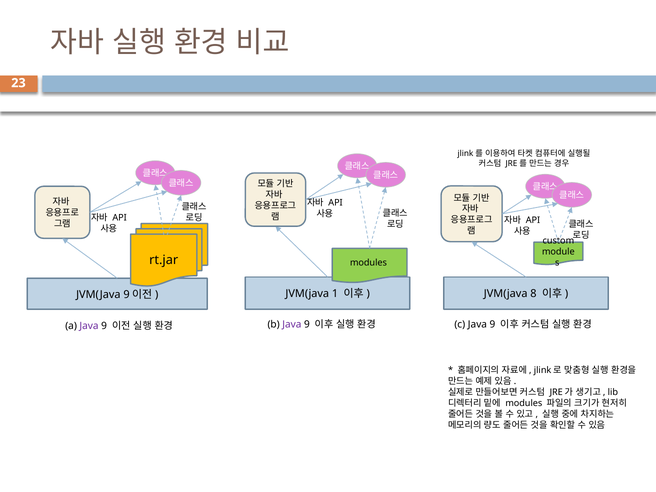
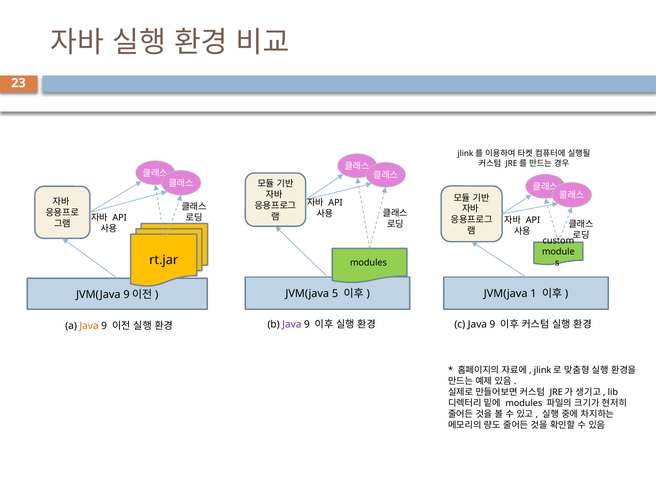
1: 1 -> 5 (335, 294)
8: 8 -> 1 (533, 294)
Java colour: purple -> orange (89, 326)
